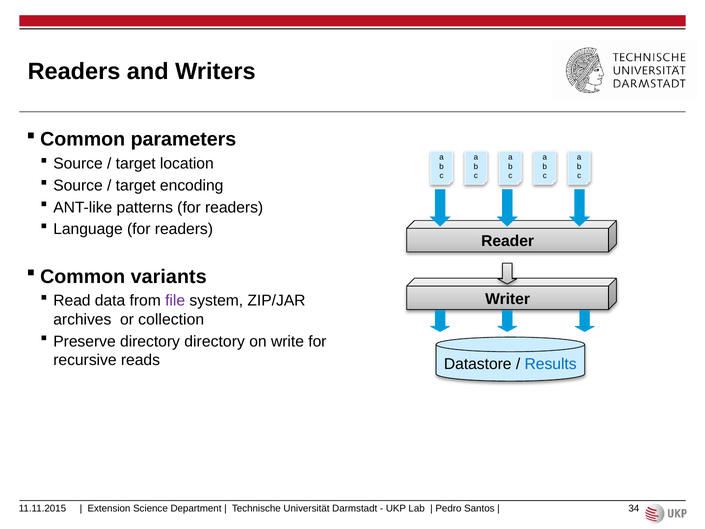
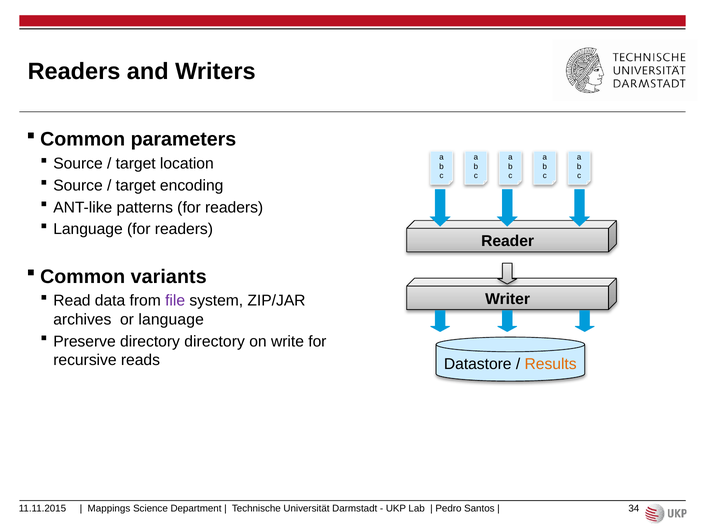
or collection: collection -> language (171, 319)
Results colour: blue -> orange (551, 364)
Extension: Extension -> Mappings (109, 508)
